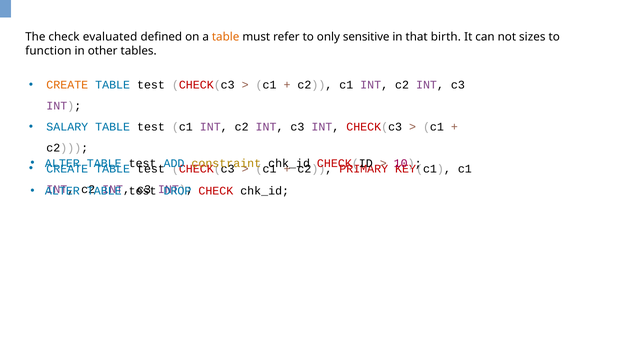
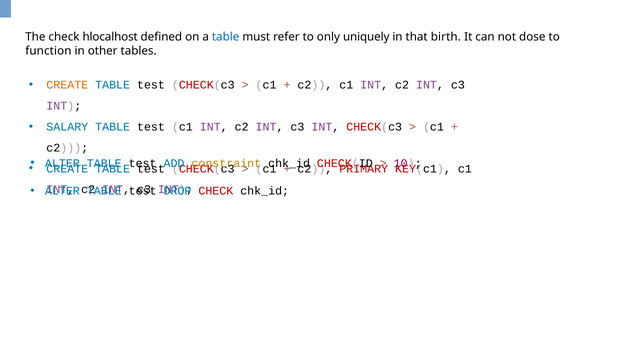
evaluated: evaluated -> hlocalhost (110, 37)
table colour: orange -> blue (226, 37)
sensitive: sensitive -> uniquely (366, 37)
sizes: sizes -> dose (532, 37)
